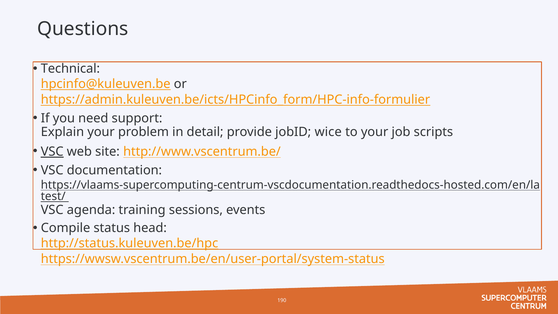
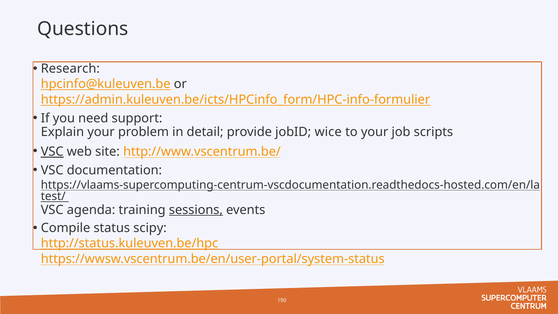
Technical: Technical -> Research (70, 69)
sessions underline: none -> present (196, 210)
head: head -> scipy (150, 228)
